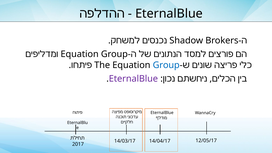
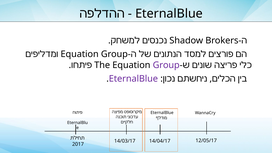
Group colour: blue -> purple (166, 65)
